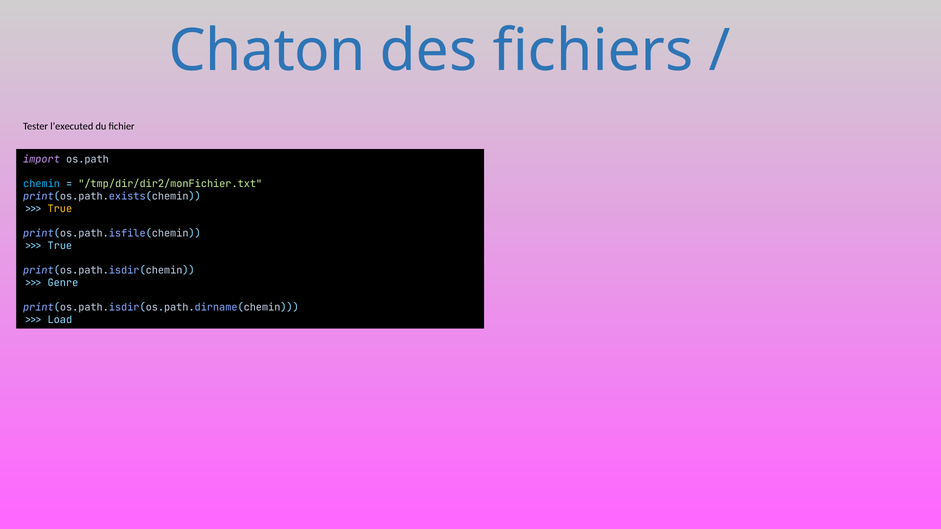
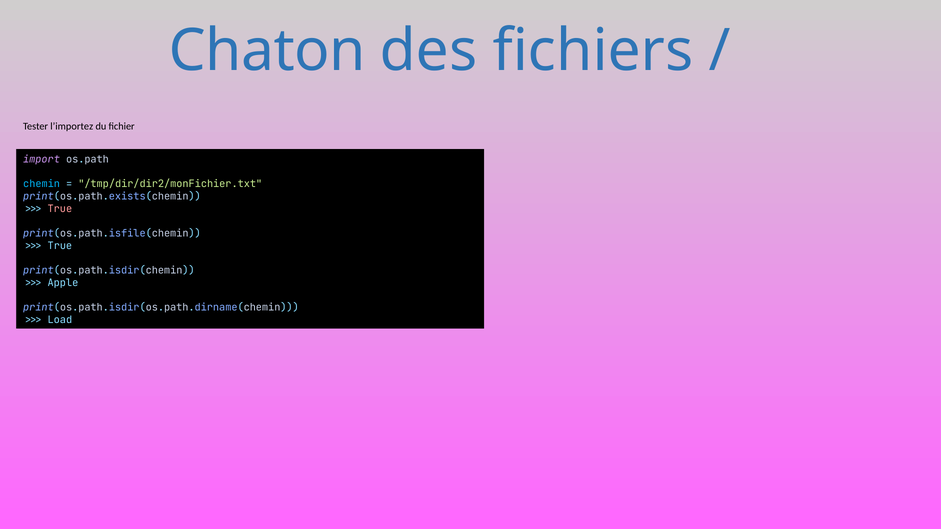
l’executed: l’executed -> l’importez (72, 127)
True colour: yellow -> pink (60, 209)
Genre: Genre -> Apple (63, 283)
